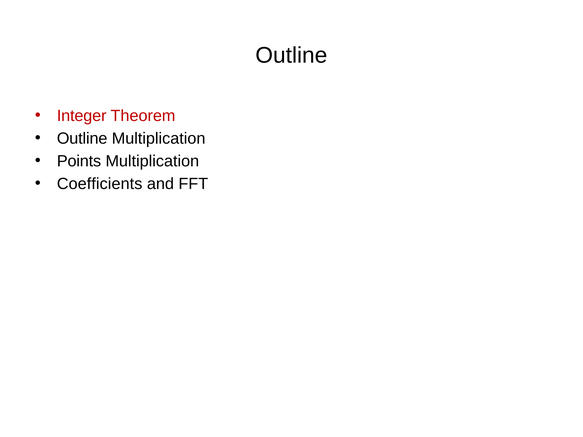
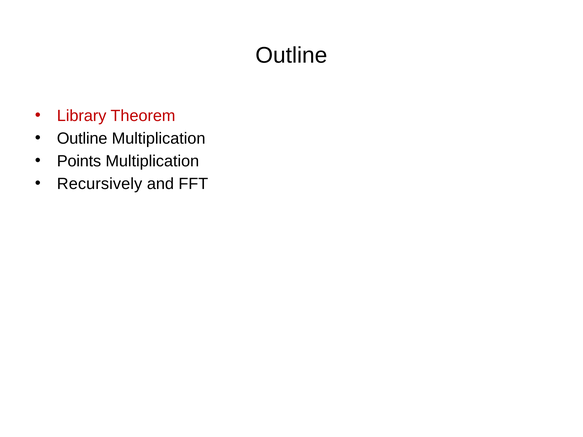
Integer: Integer -> Library (82, 116)
Coefficients: Coefficients -> Recursively (100, 184)
